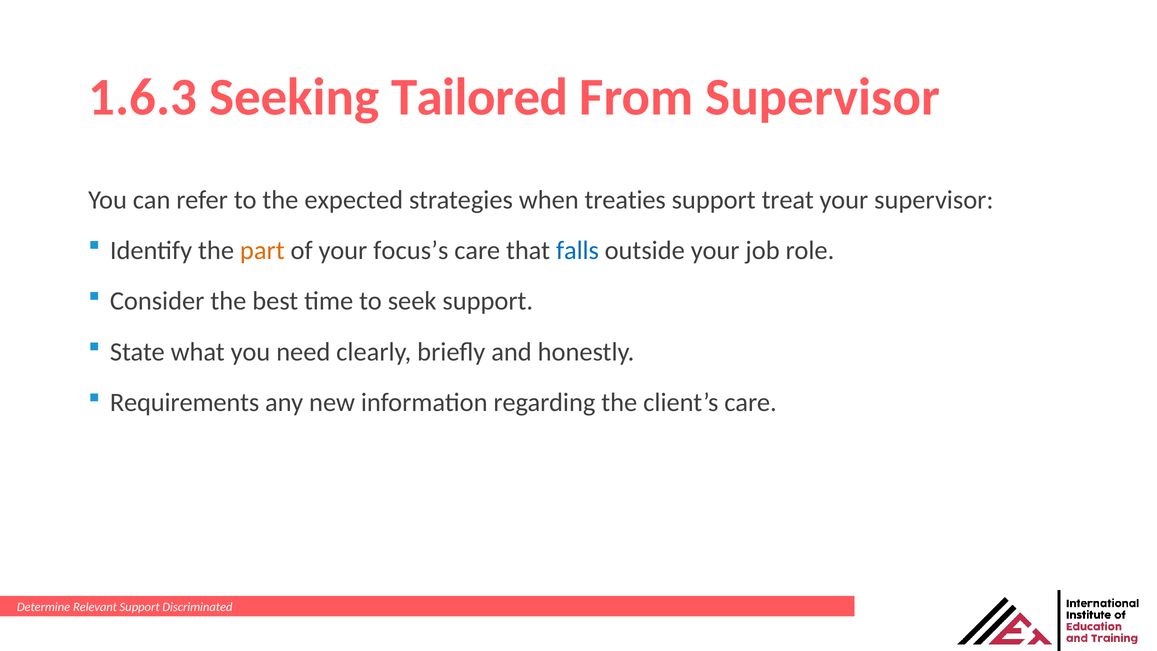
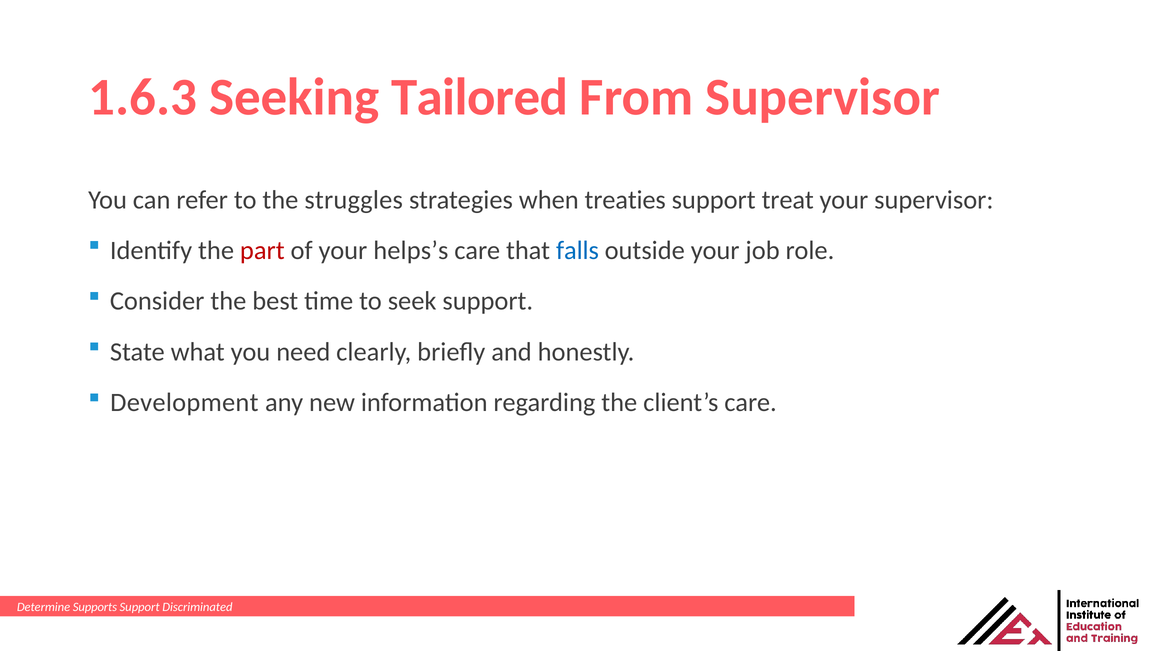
expected: expected -> struggles (354, 200)
part colour: orange -> red (262, 250)
focus’s: focus’s -> helps’s (411, 250)
Requirements: Requirements -> Development (184, 403)
Relevant: Relevant -> Supports (95, 607)
